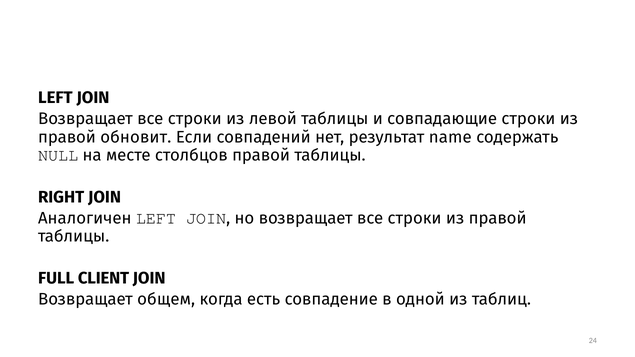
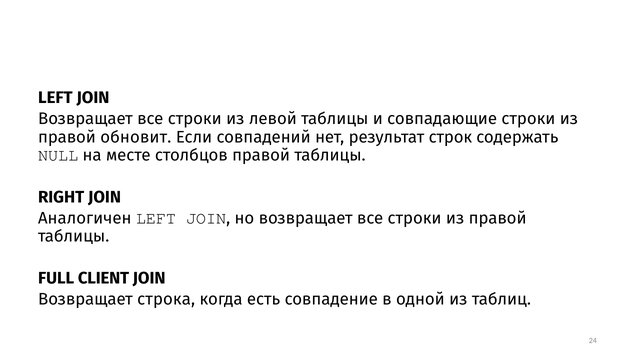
name: name -> строк (450, 137)
общем: общем -> строка (166, 300)
